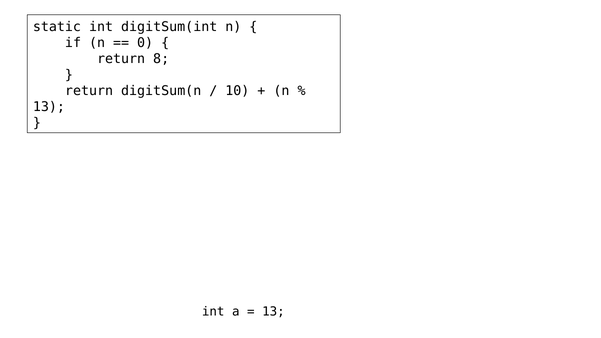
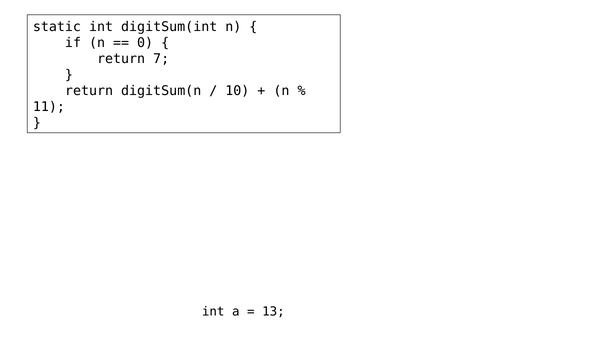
8: 8 -> 7 (161, 59)
13: 13 -> 11 (49, 107)
